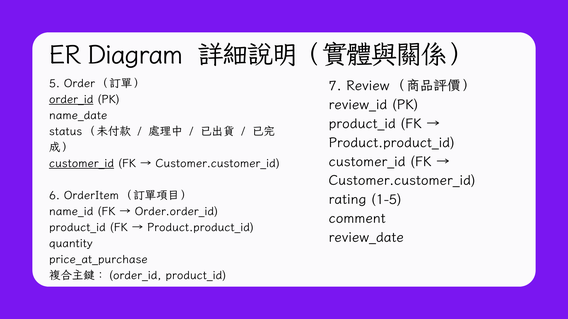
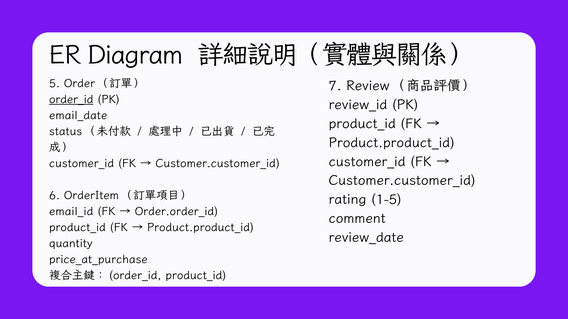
name_date: name_date -> email_date (78, 116)
customer_id underline: present -> none (82, 164)
name_id: name_id -> email_id (71, 212)
